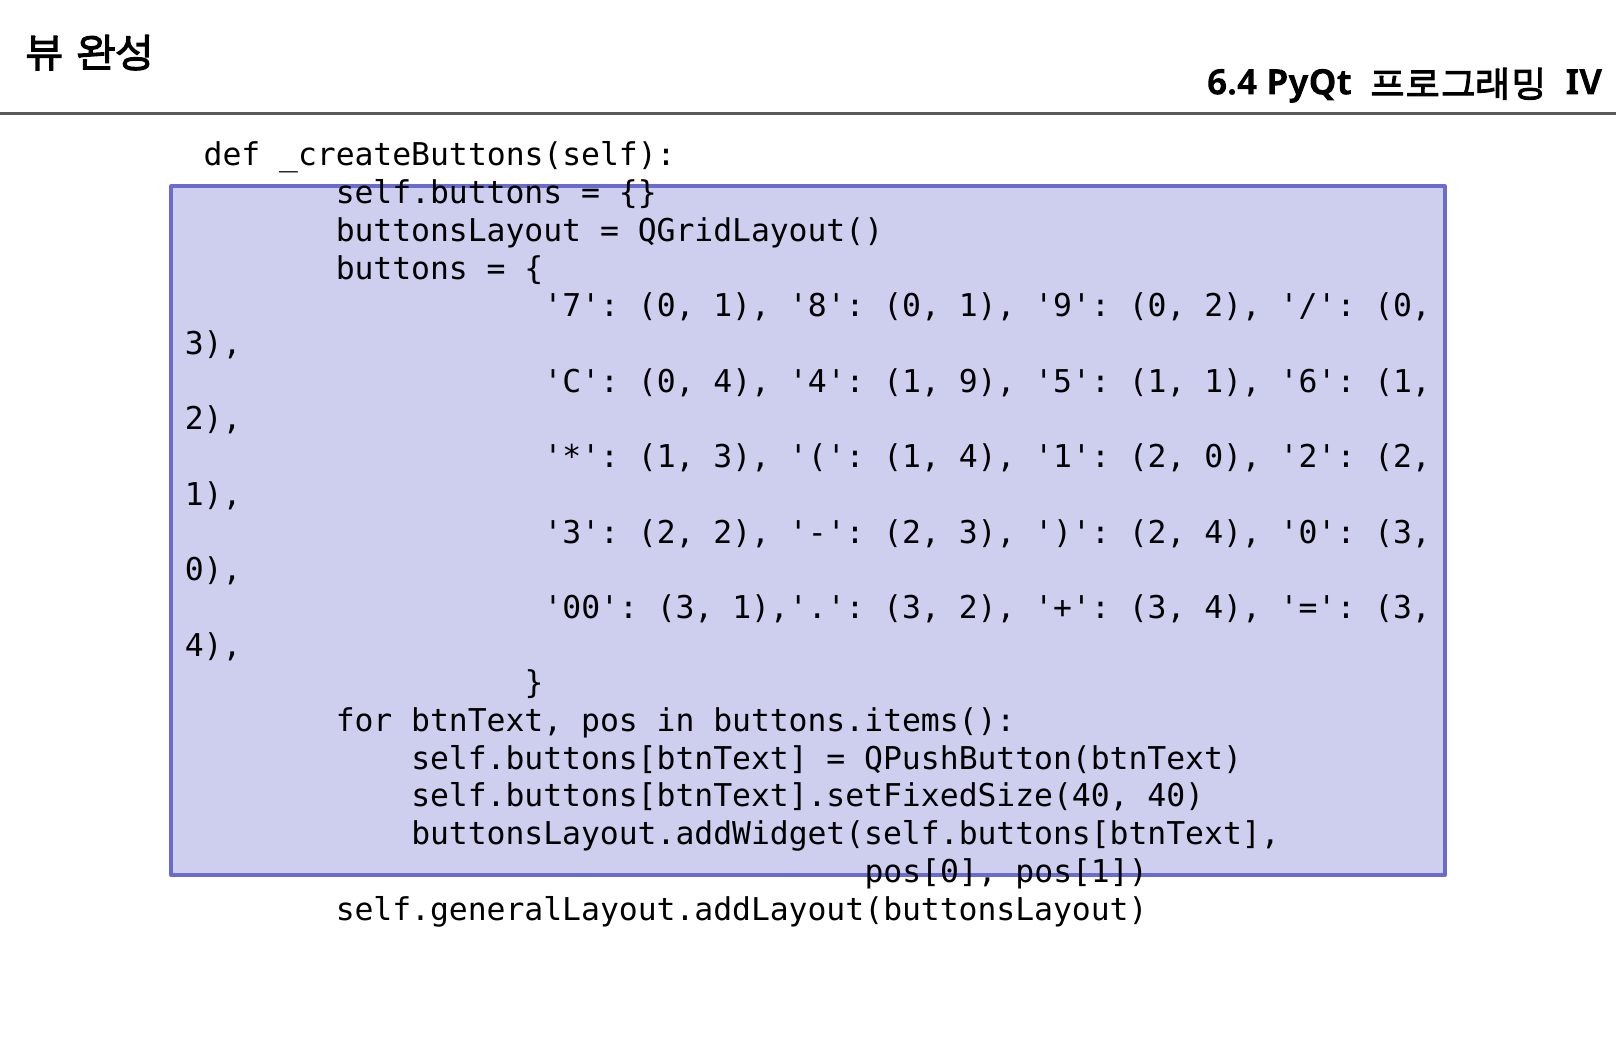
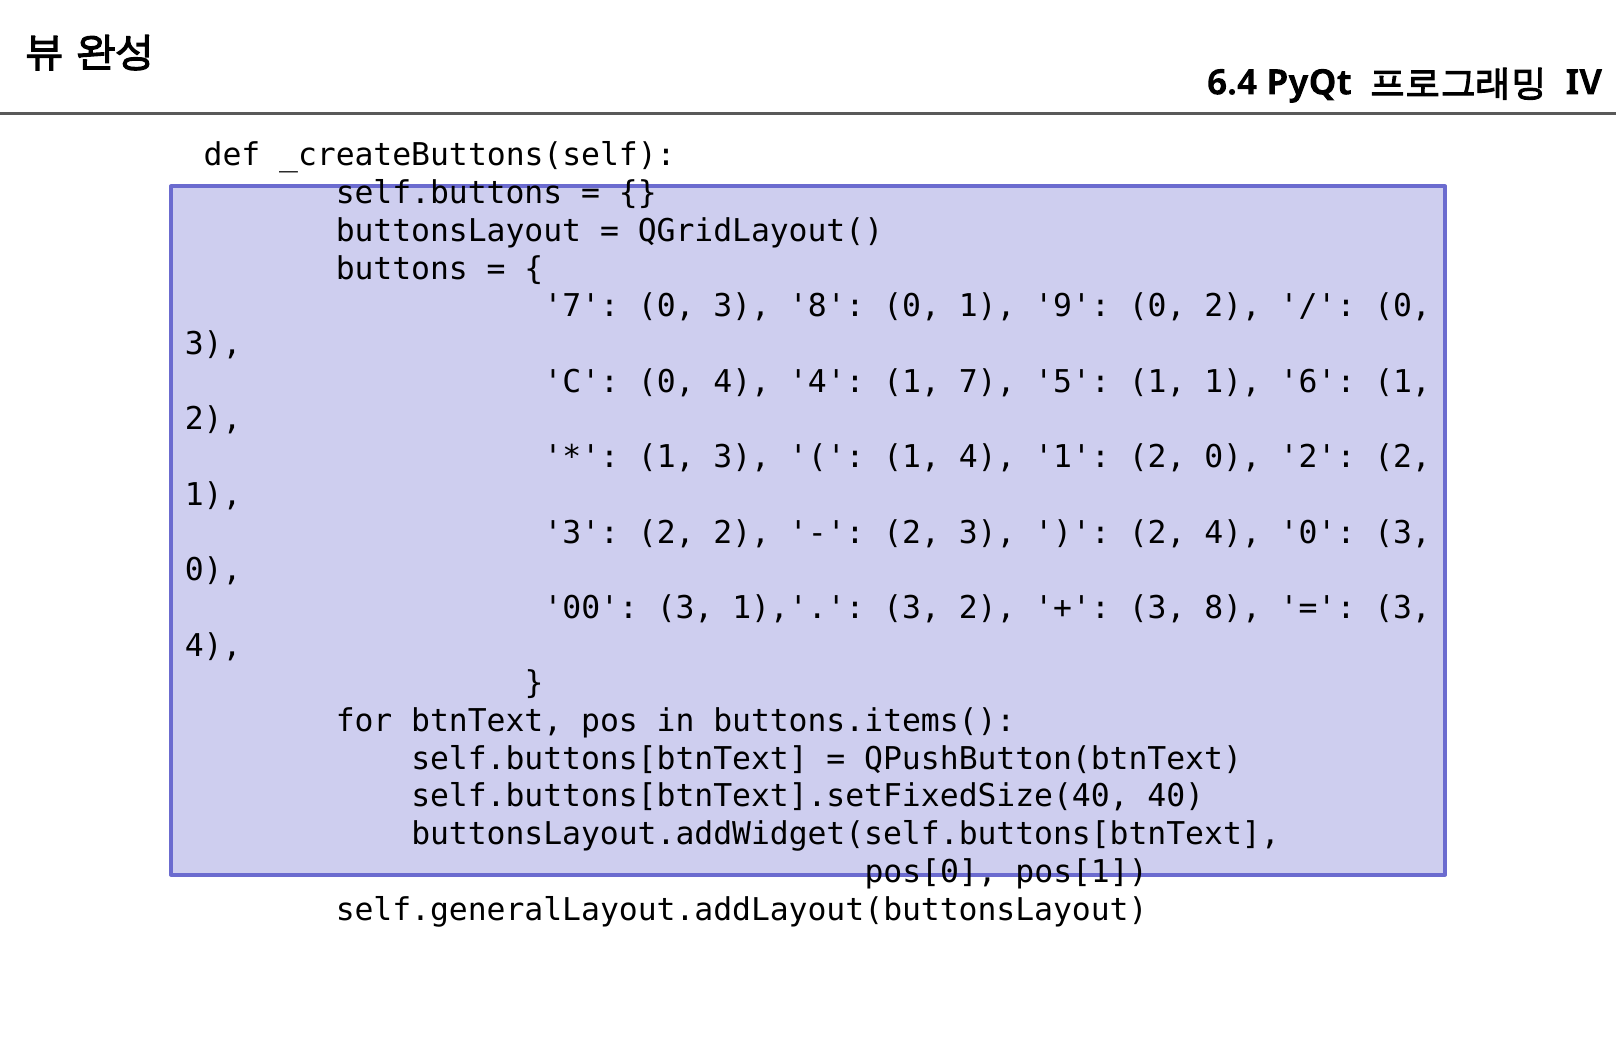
7 0 1: 1 -> 3 (742, 307)
4 1 9: 9 -> 7 (987, 382)
4: 4 -> 8 (1233, 608)
